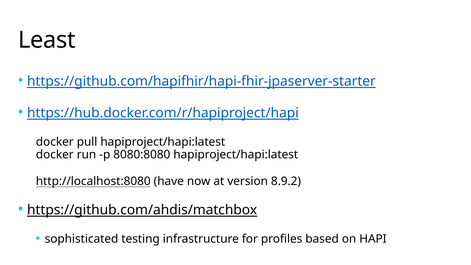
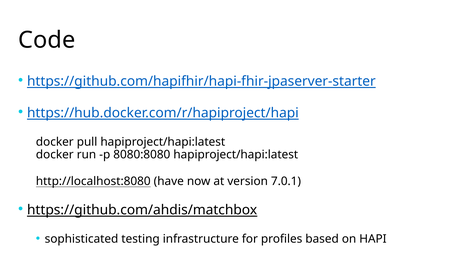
Least: Least -> Code (47, 40)
8.9.2: 8.9.2 -> 7.0.1 (286, 181)
